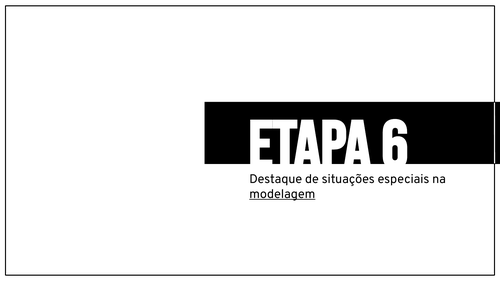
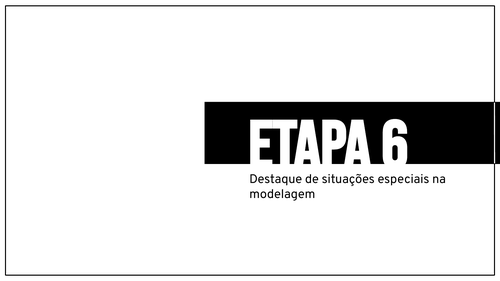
modelagem underline: present -> none (282, 194)
